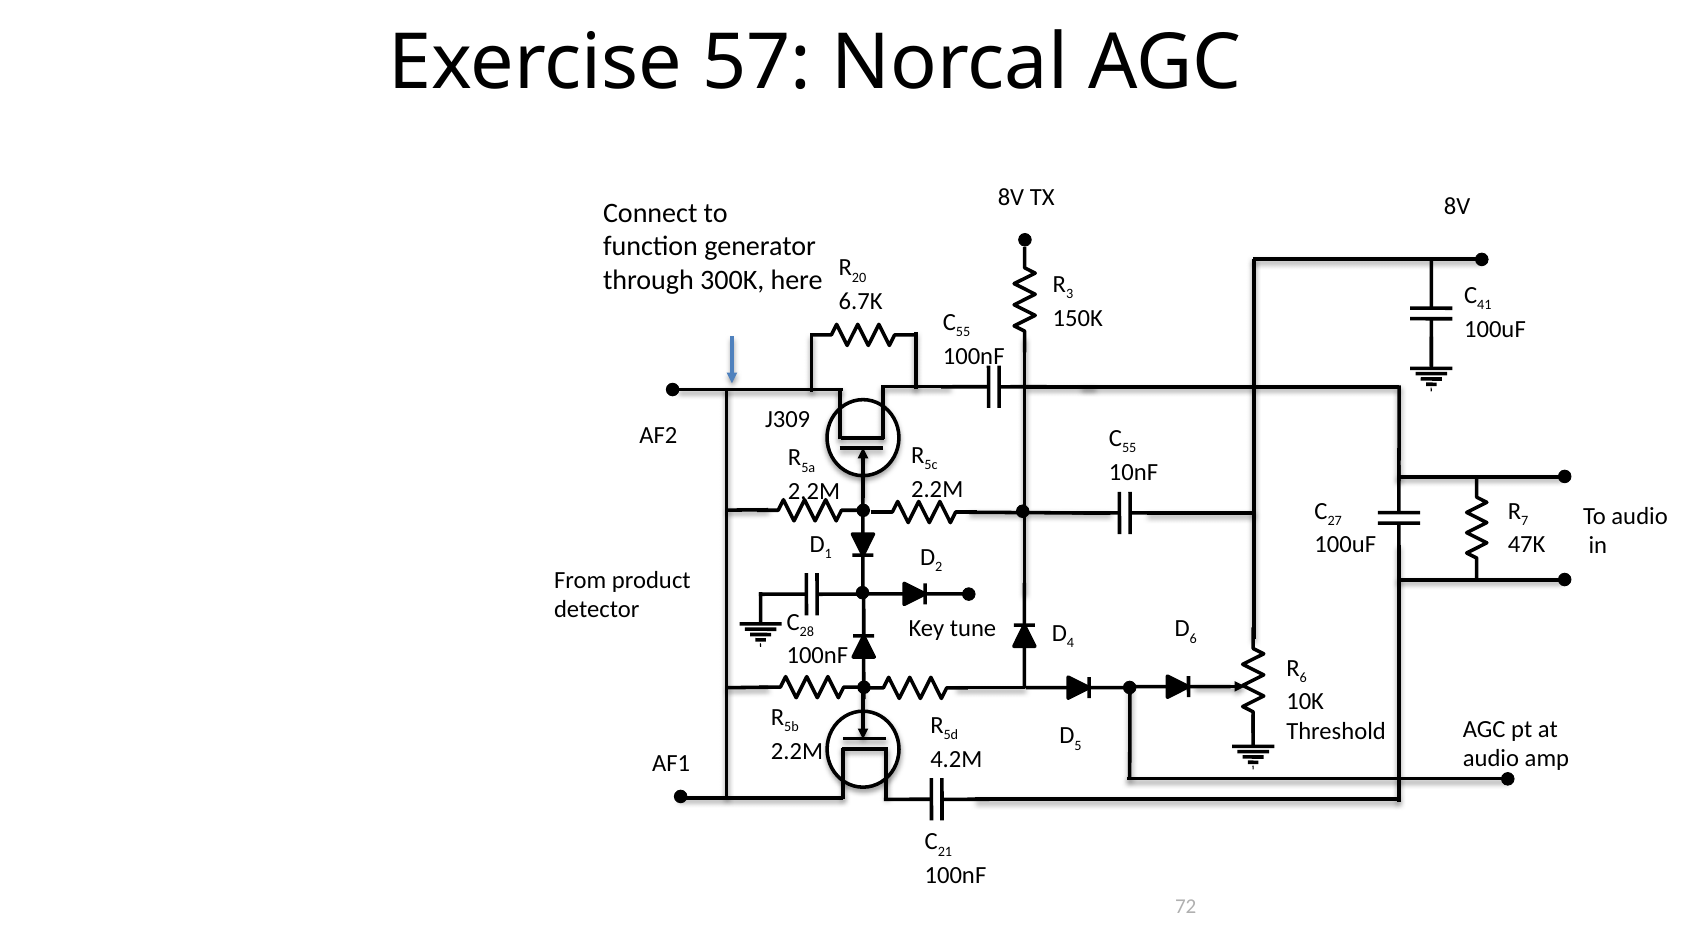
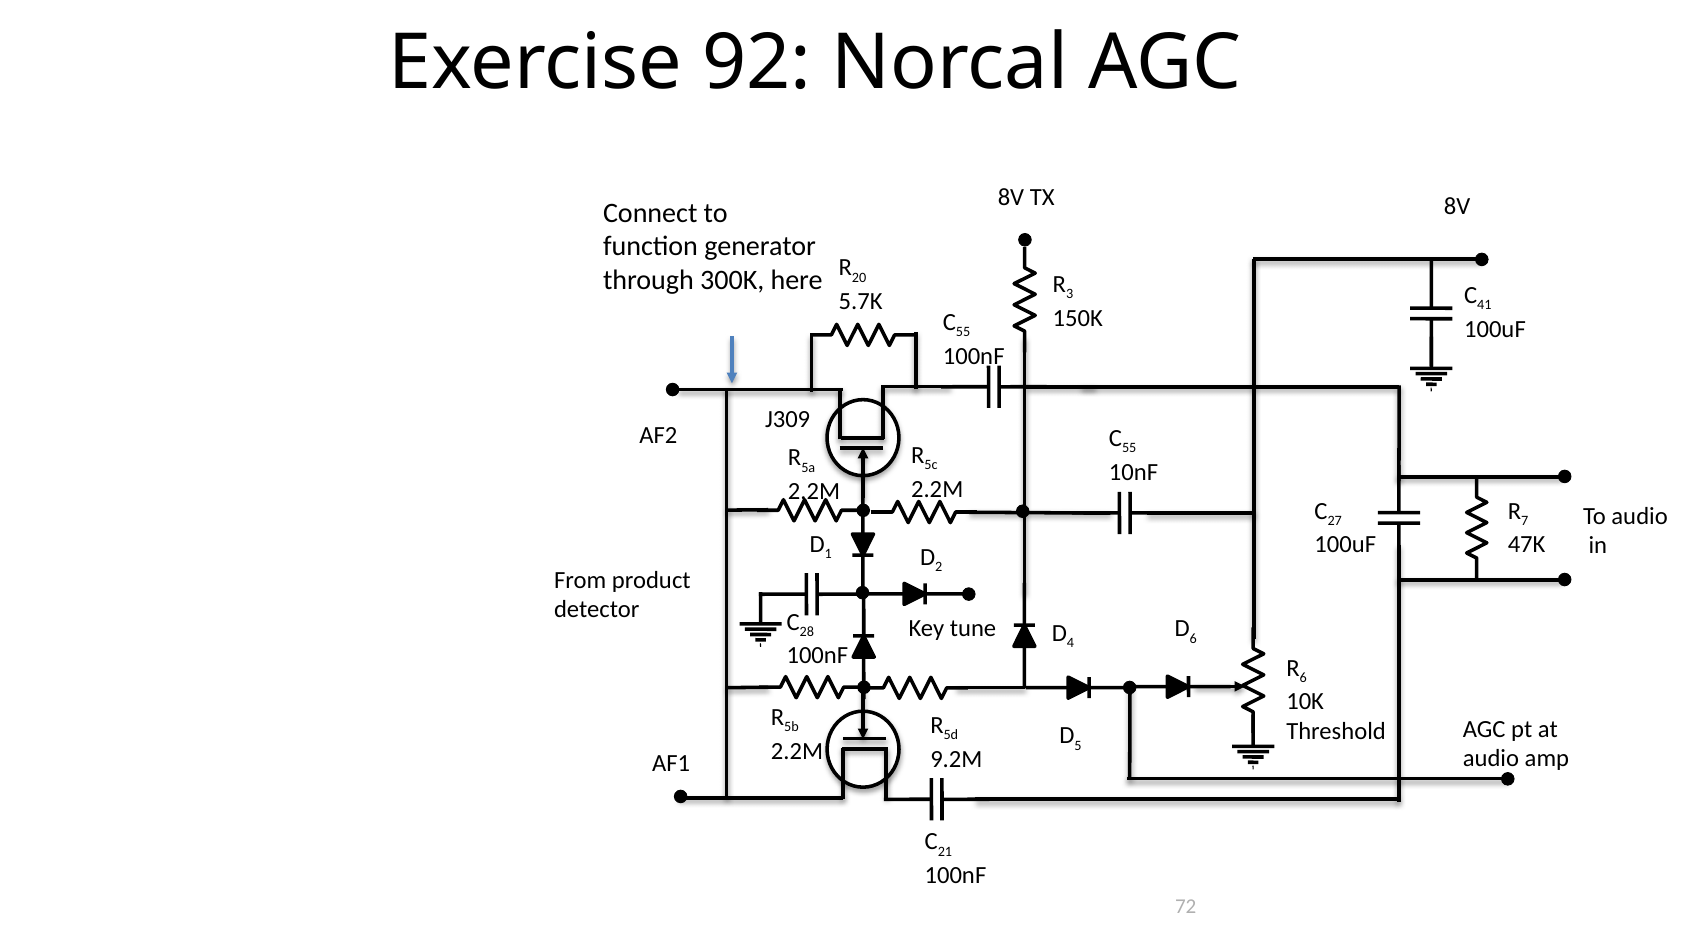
57: 57 -> 92 (757, 63)
6.7K: 6.7K -> 5.7K (861, 301)
4.2M: 4.2M -> 9.2M (956, 759)
